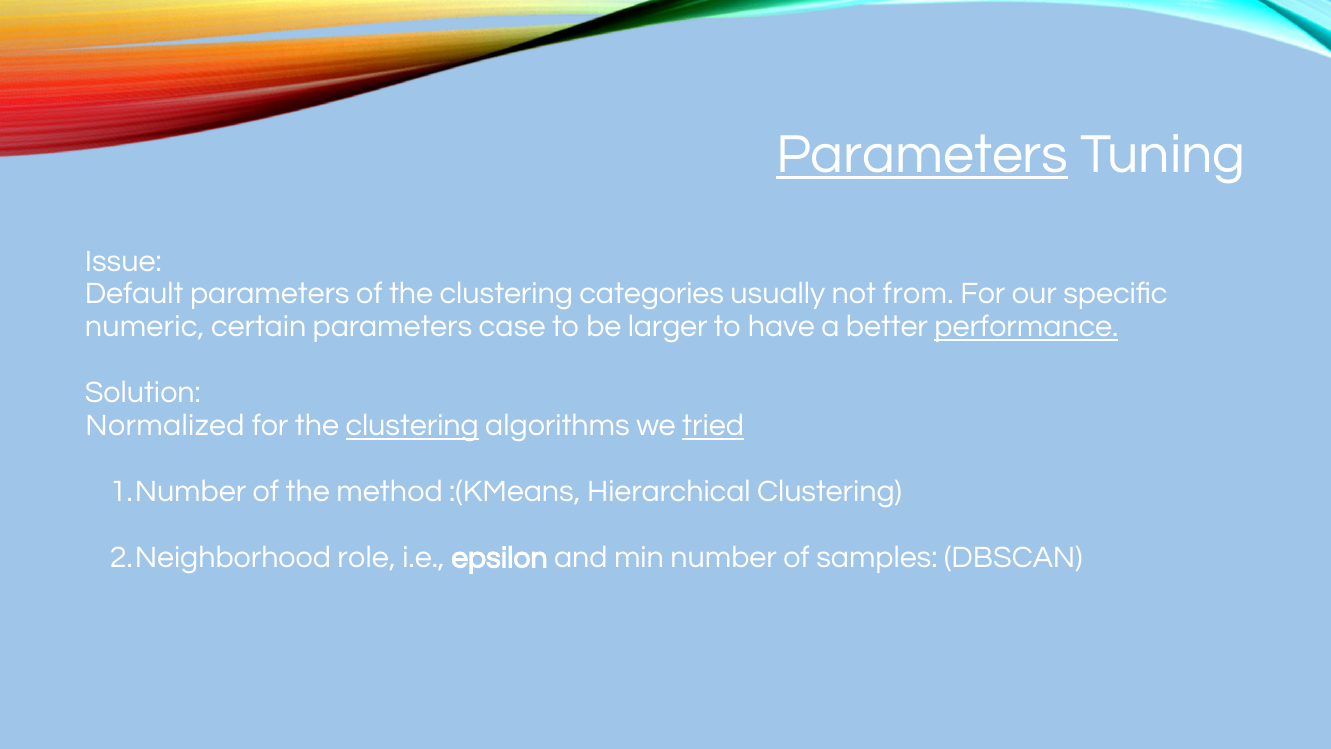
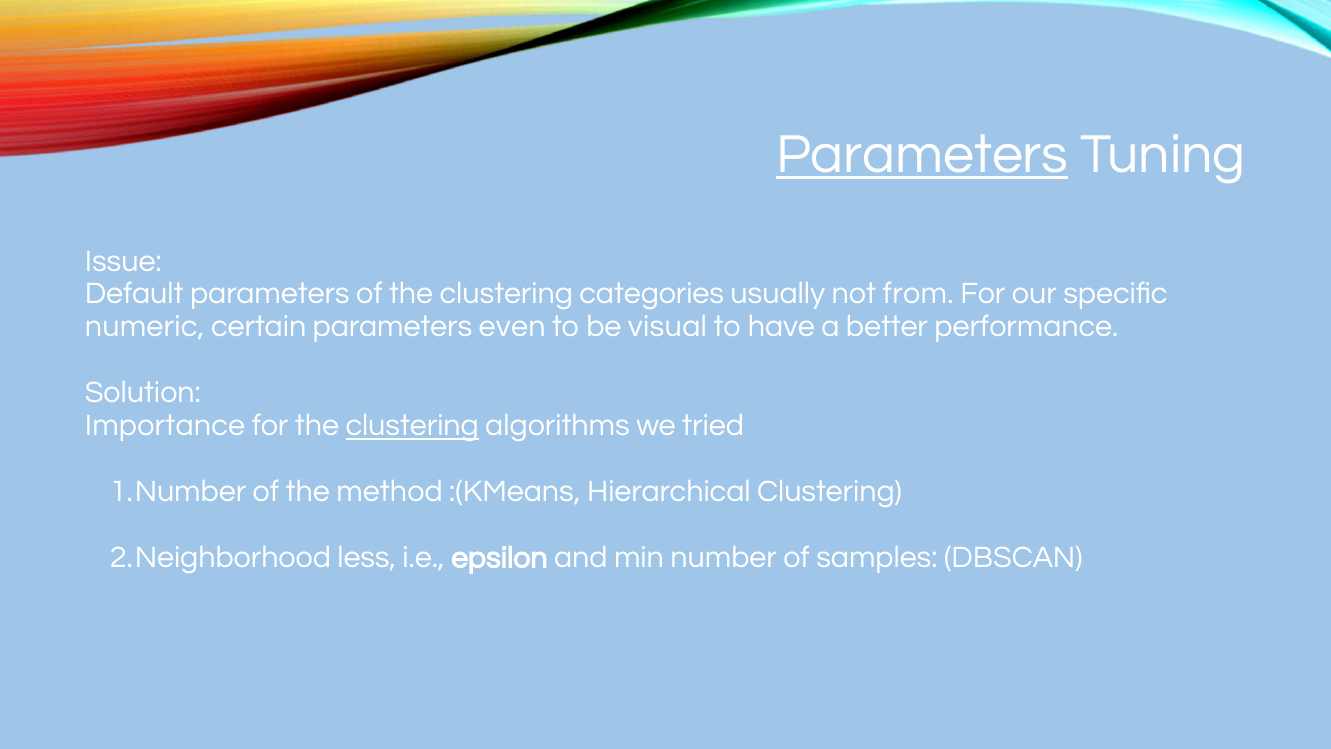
case: case -> even (512, 327)
larger: larger -> visual (667, 327)
performance underline: present -> none (1026, 327)
Normalized: Normalized -> Importance (165, 425)
tried underline: present -> none (713, 425)
role: role -> less (367, 557)
